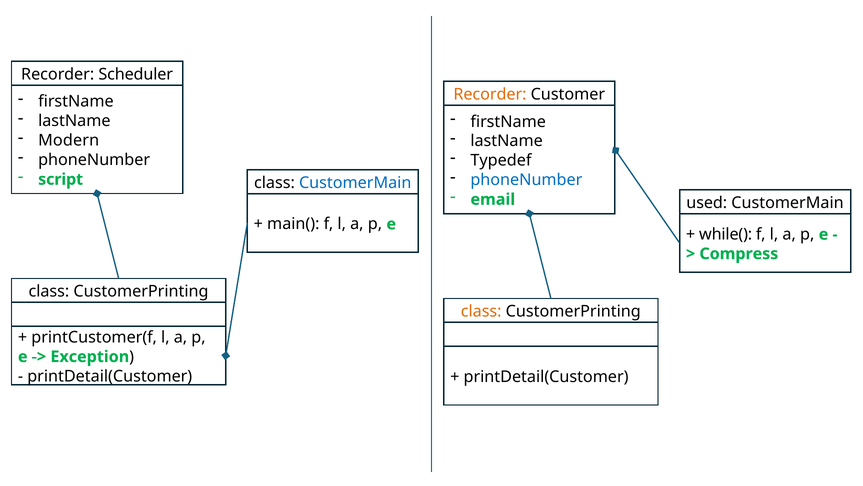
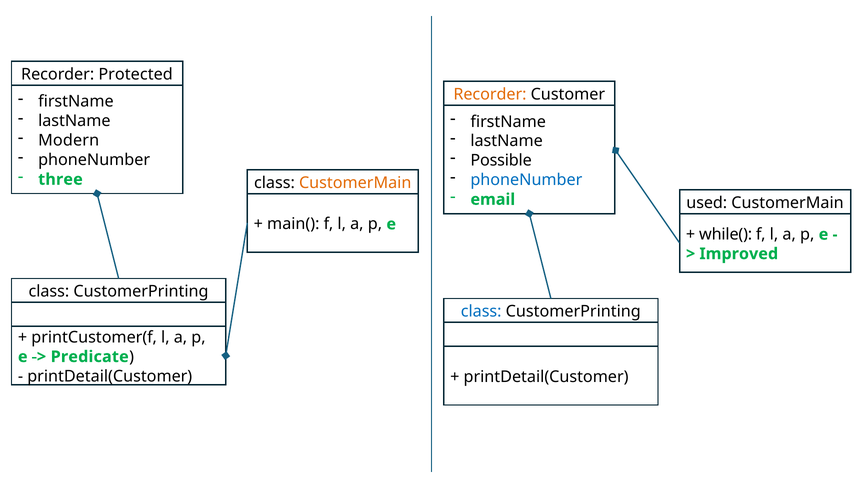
Scheduler: Scheduler -> Protected (136, 74)
Typedef: Typedef -> Possible (501, 160)
script: script -> three (60, 179)
CustomerMain colour: blue -> orange (355, 183)
Compress: Compress -> Improved (739, 254)
class colour: orange -> blue (481, 311)
Exception: Exception -> Predicate (90, 356)
